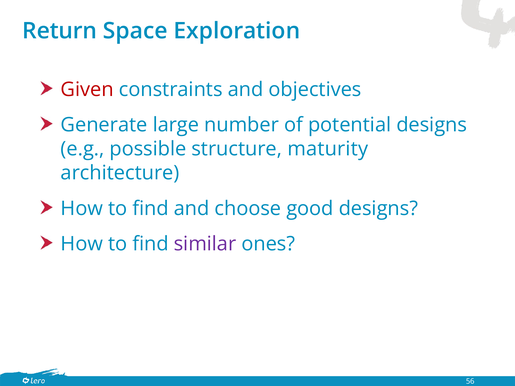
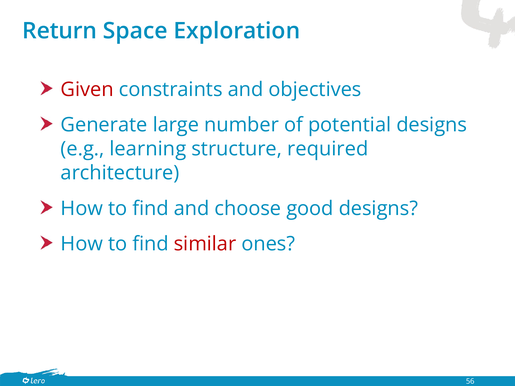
possible: possible -> learning (148, 149)
maturity: maturity -> required (328, 149)
similar colour: purple -> red (205, 244)
